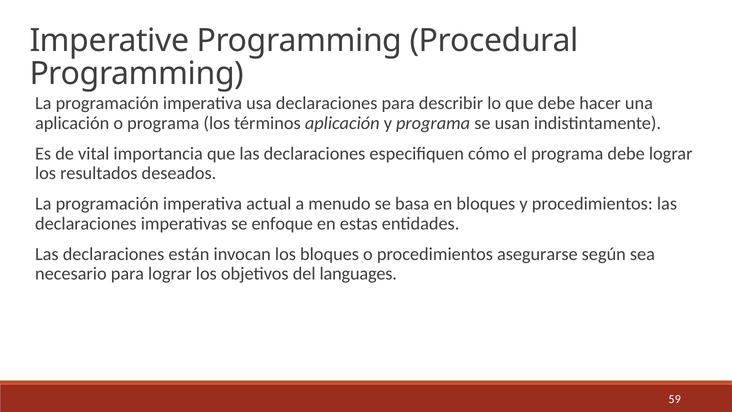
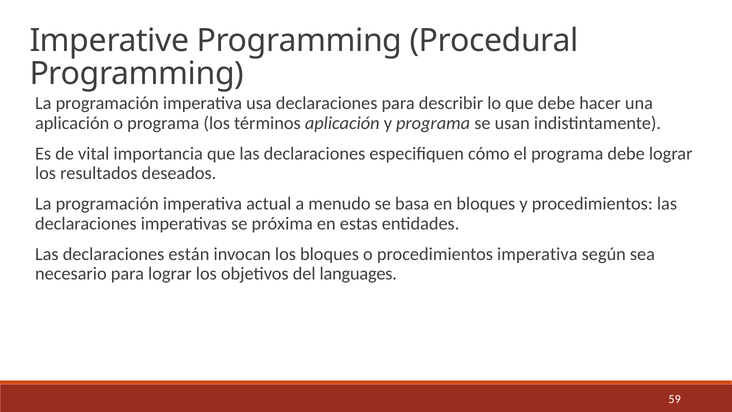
enfoque: enfoque -> próxima (282, 223)
procedimientos asegurarse: asegurarse -> imperativa (537, 254)
